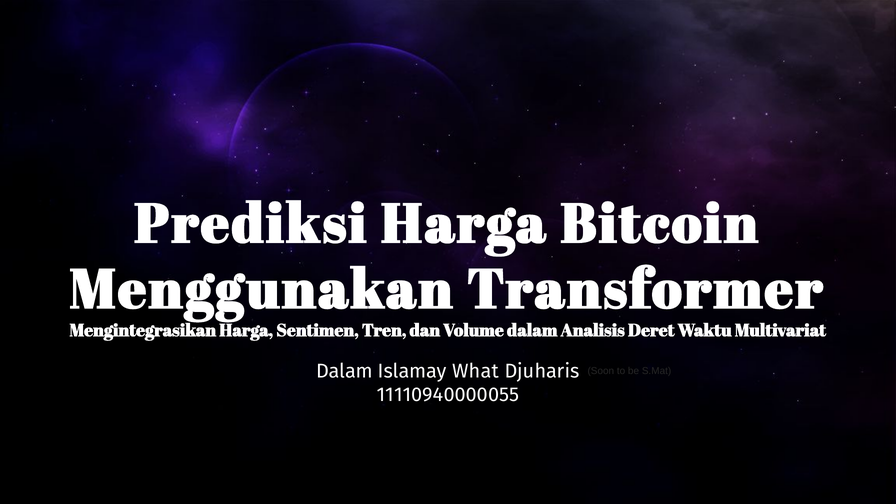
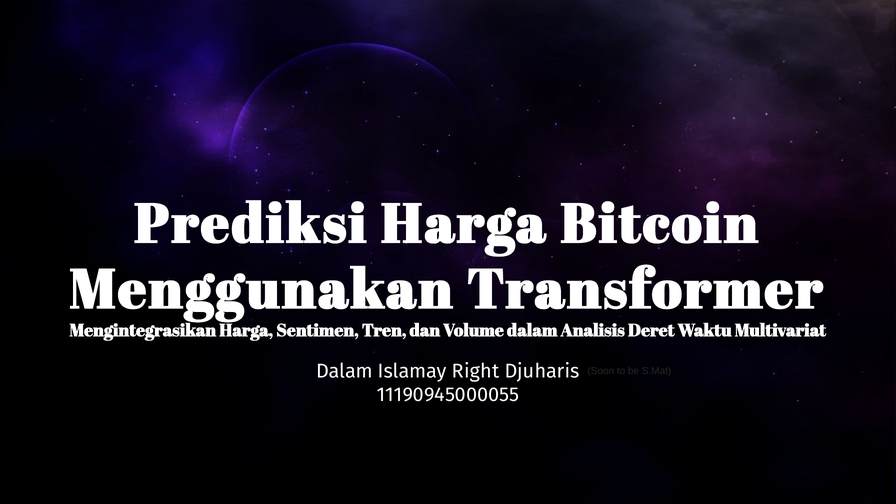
What: What -> Right (476, 371)
11110940000055: 11110940000055 -> 11190945000055 (448, 395)
